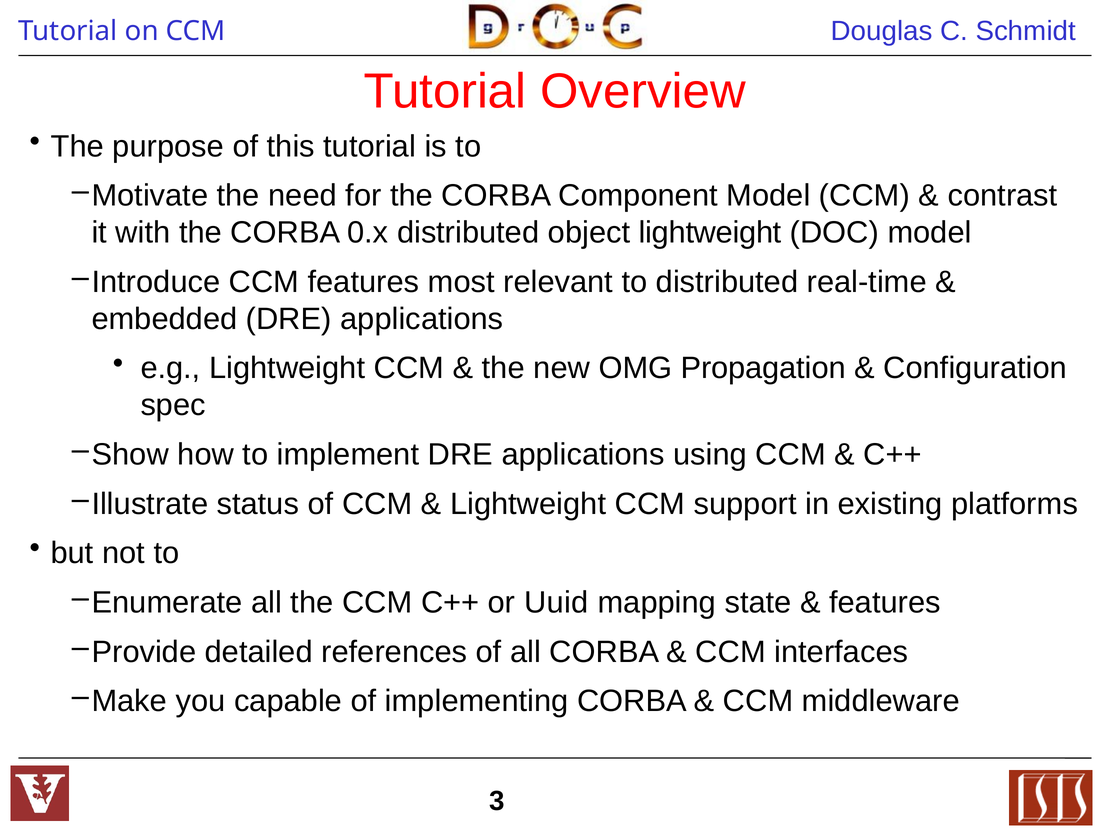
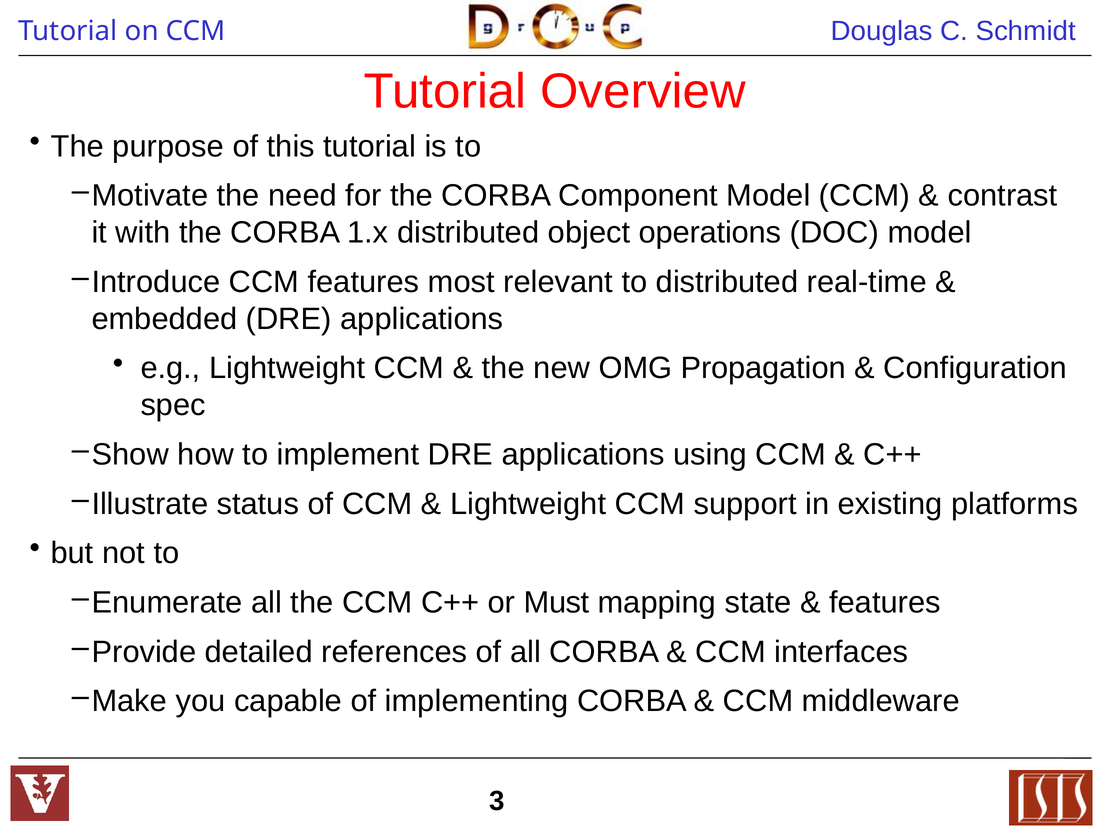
0.x: 0.x -> 1.x (368, 233)
object lightweight: lightweight -> operations (710, 233)
Uuid: Uuid -> Must (557, 603)
